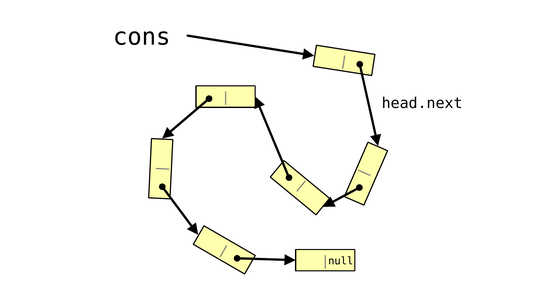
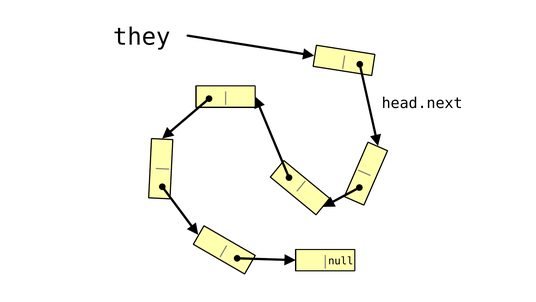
cons: cons -> they (142, 37)
